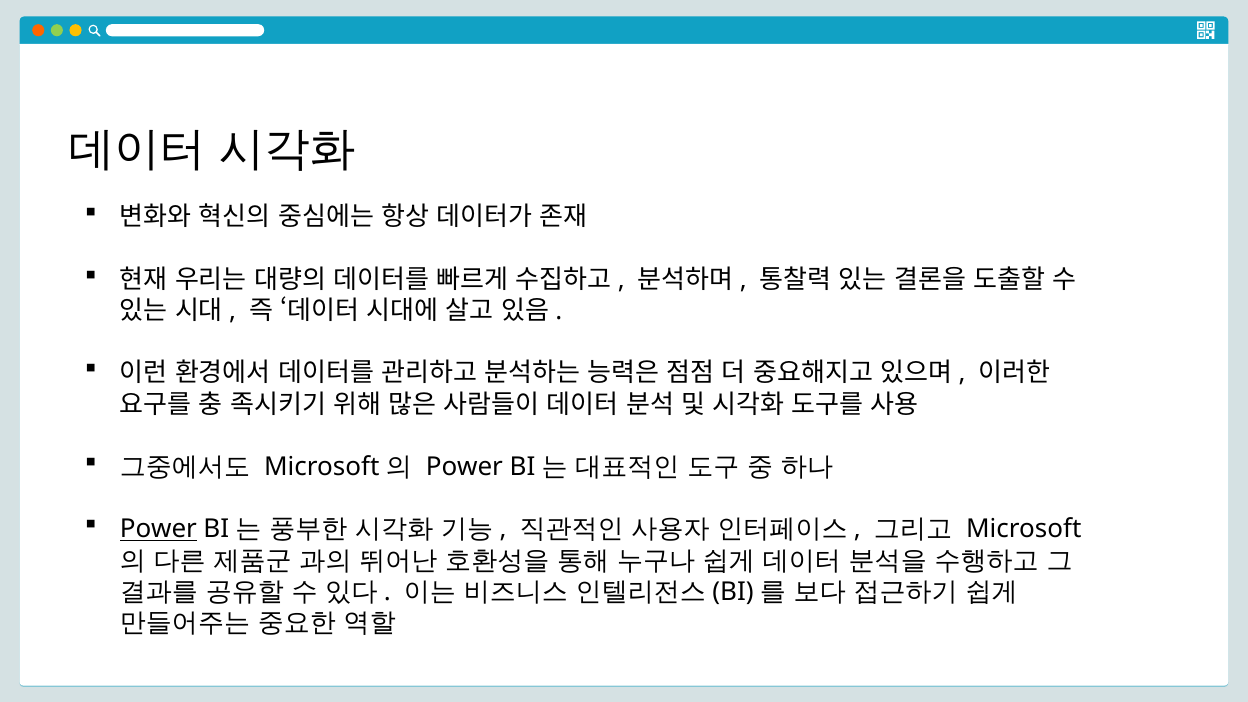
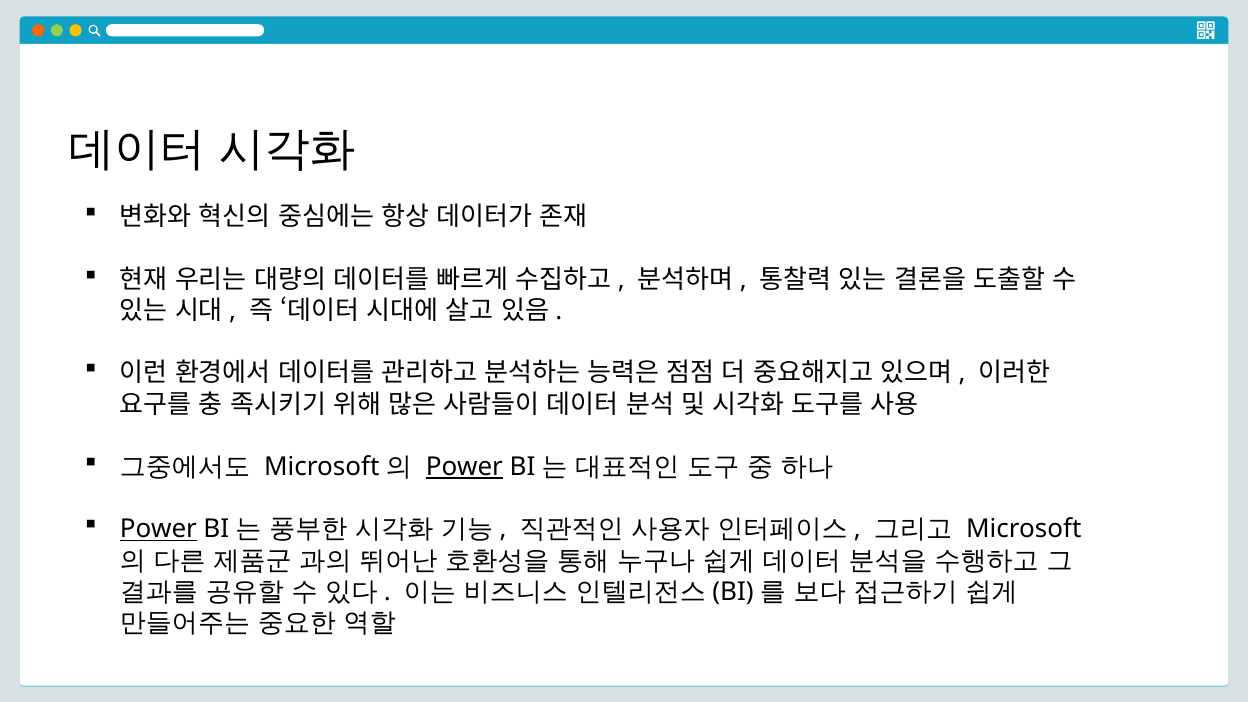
Power underline: none -> present (464, 467)
